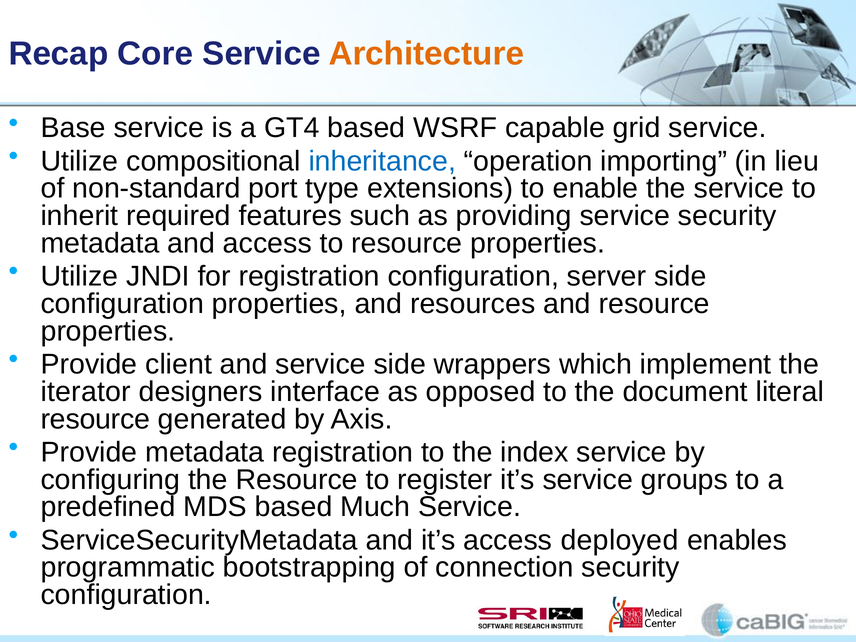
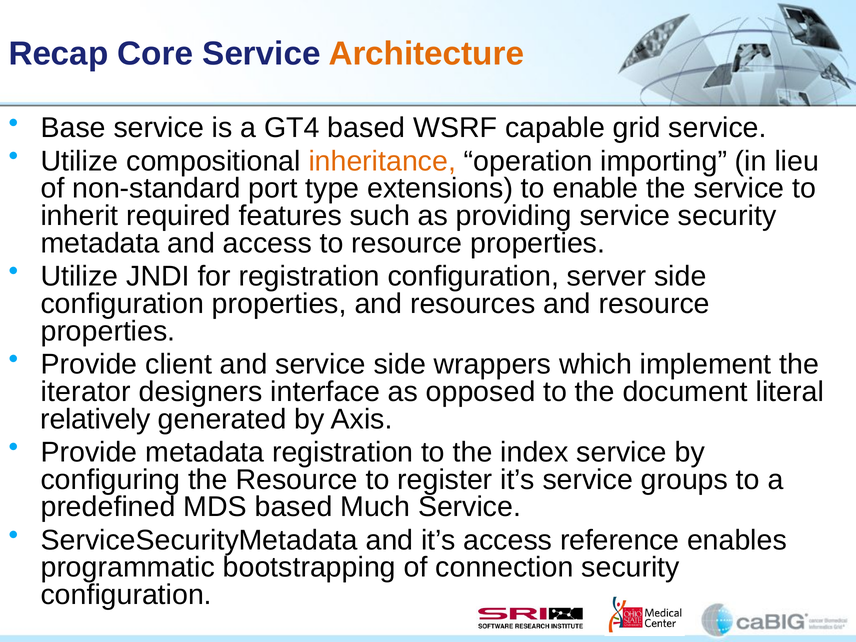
inheritance colour: blue -> orange (382, 161)
resource: resource -> relatively (95, 419)
deployed: deployed -> reference (620, 540)
